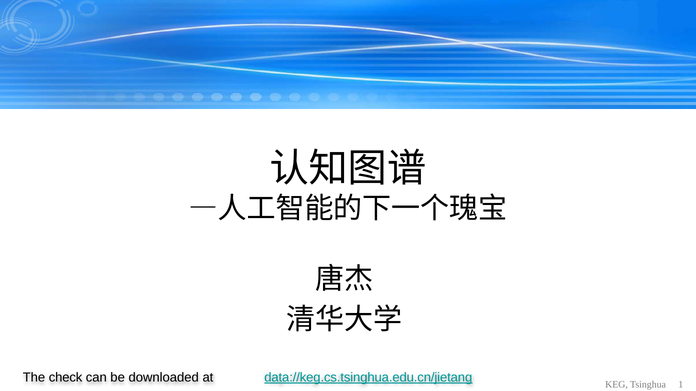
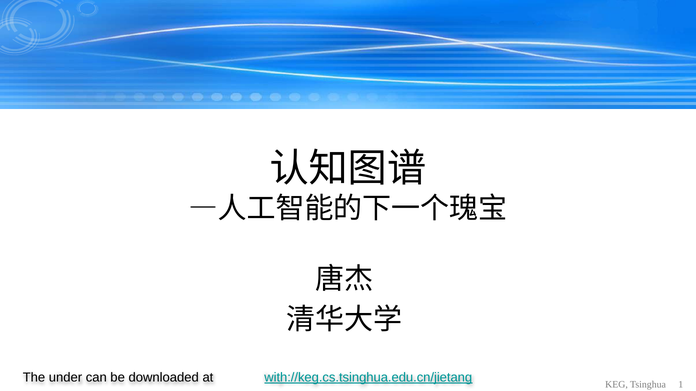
check: check -> under (66, 378)
data://keg.cs.tsinghua.edu.cn/jietang: data://keg.cs.tsinghua.edu.cn/jietang -> with://keg.cs.tsinghua.edu.cn/jietang (368, 378)
